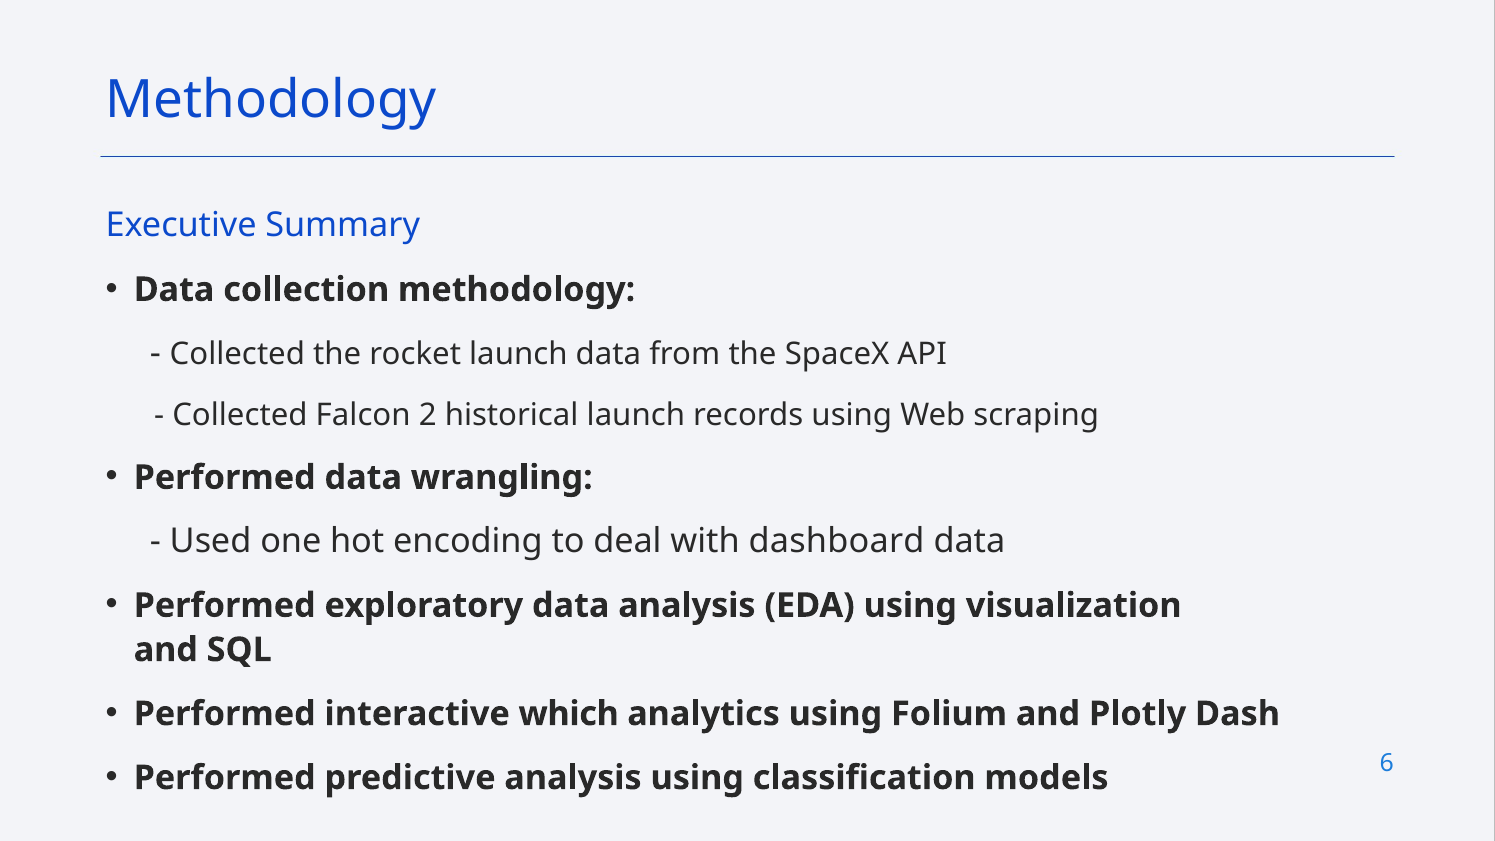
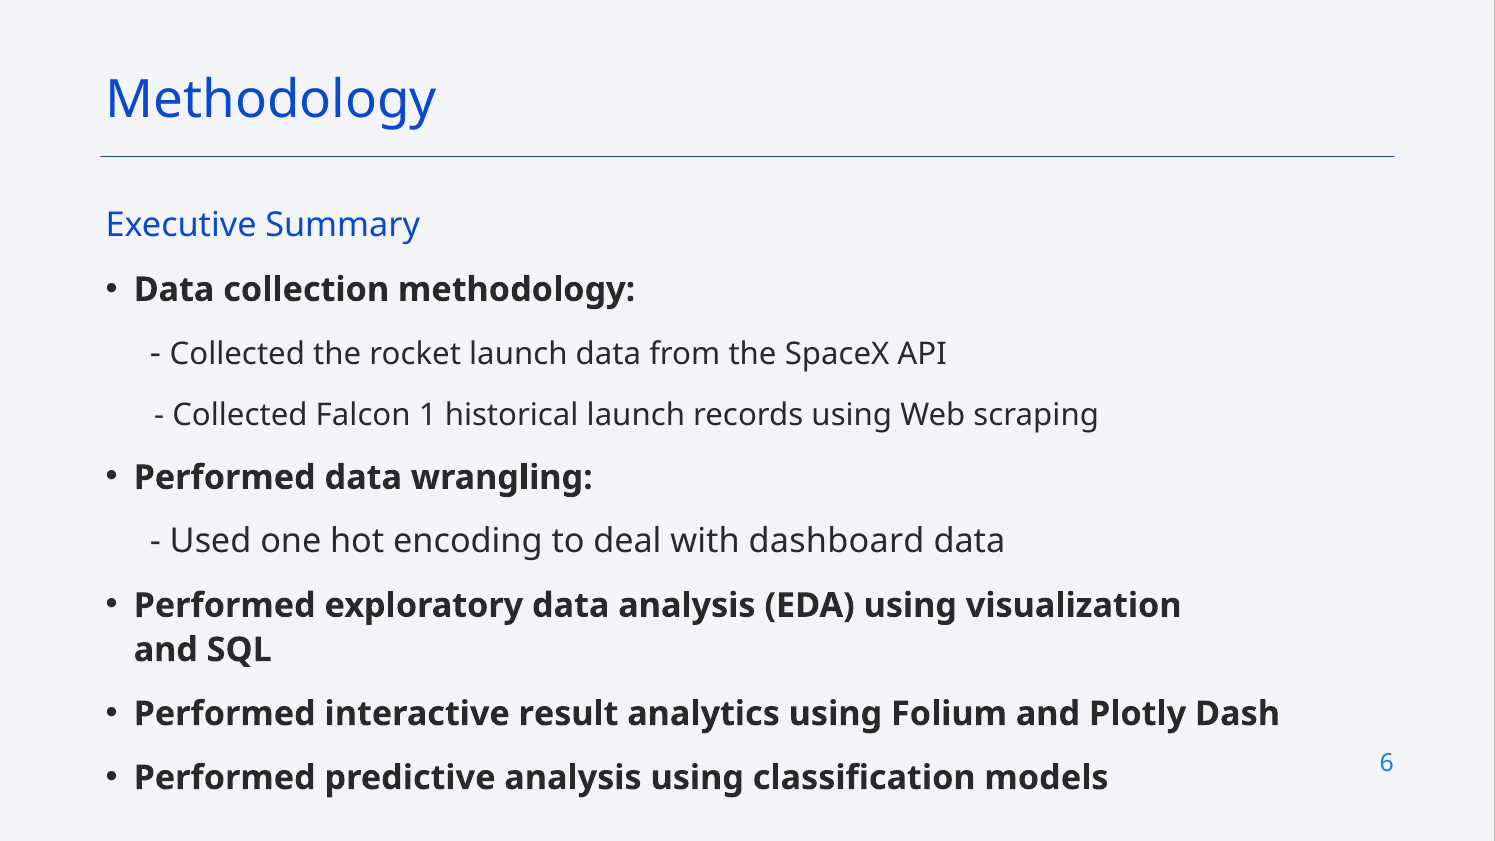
2: 2 -> 1 (428, 415)
which: which -> result (569, 714)
